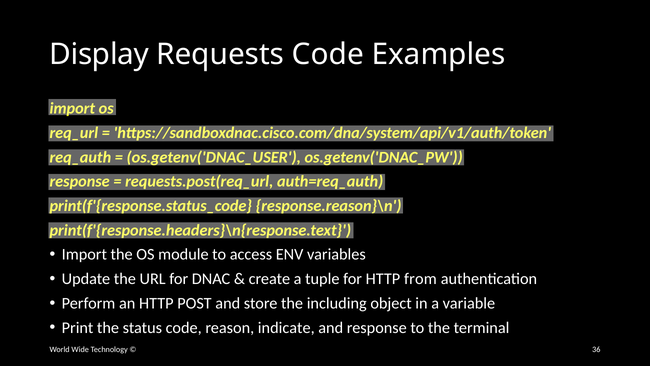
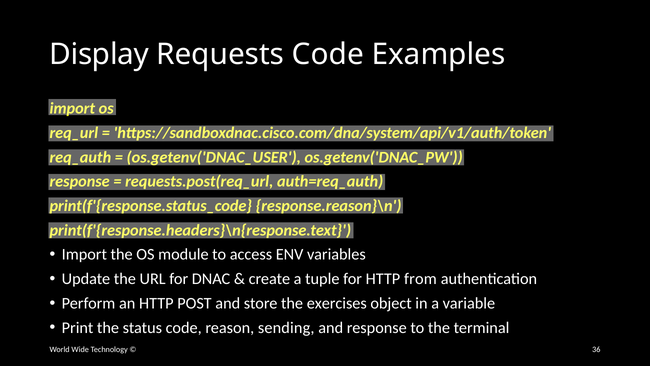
including: including -> exercises (337, 303)
indicate: indicate -> sending (286, 327)
